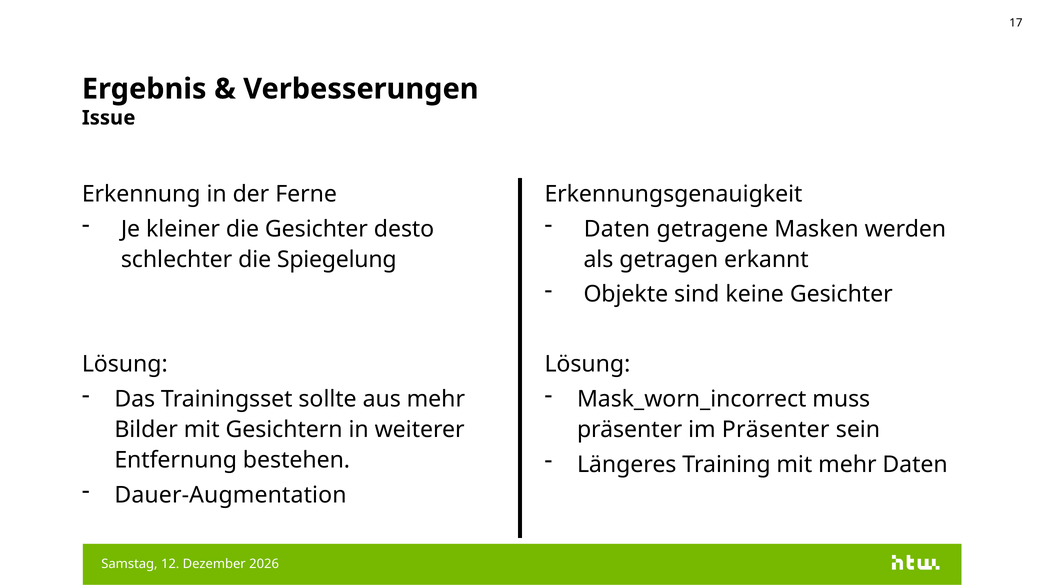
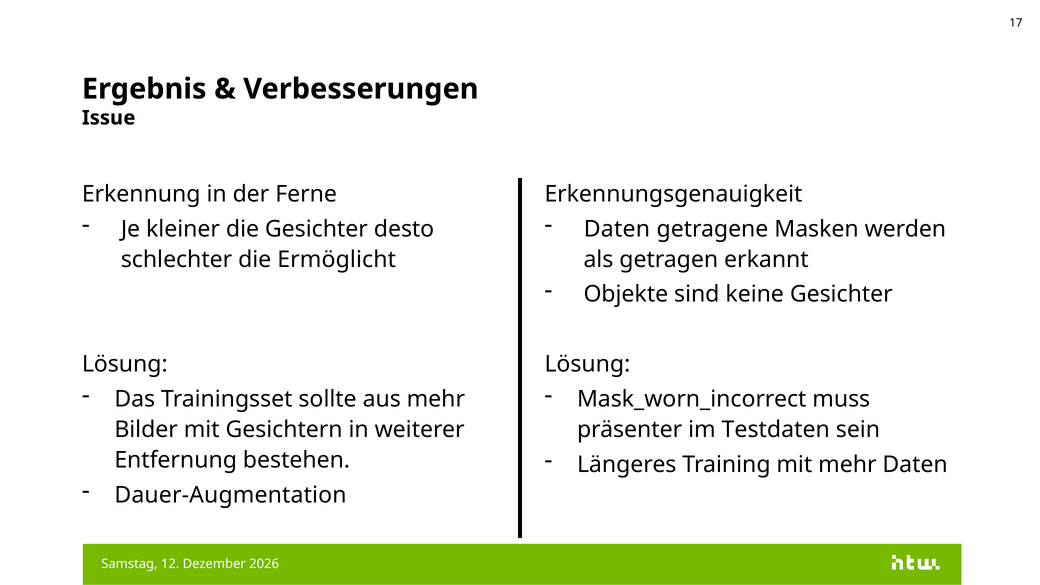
Spiegelung: Spiegelung -> Ermöglicht (337, 259)
im Präsenter: Präsenter -> Testdaten (776, 430)
